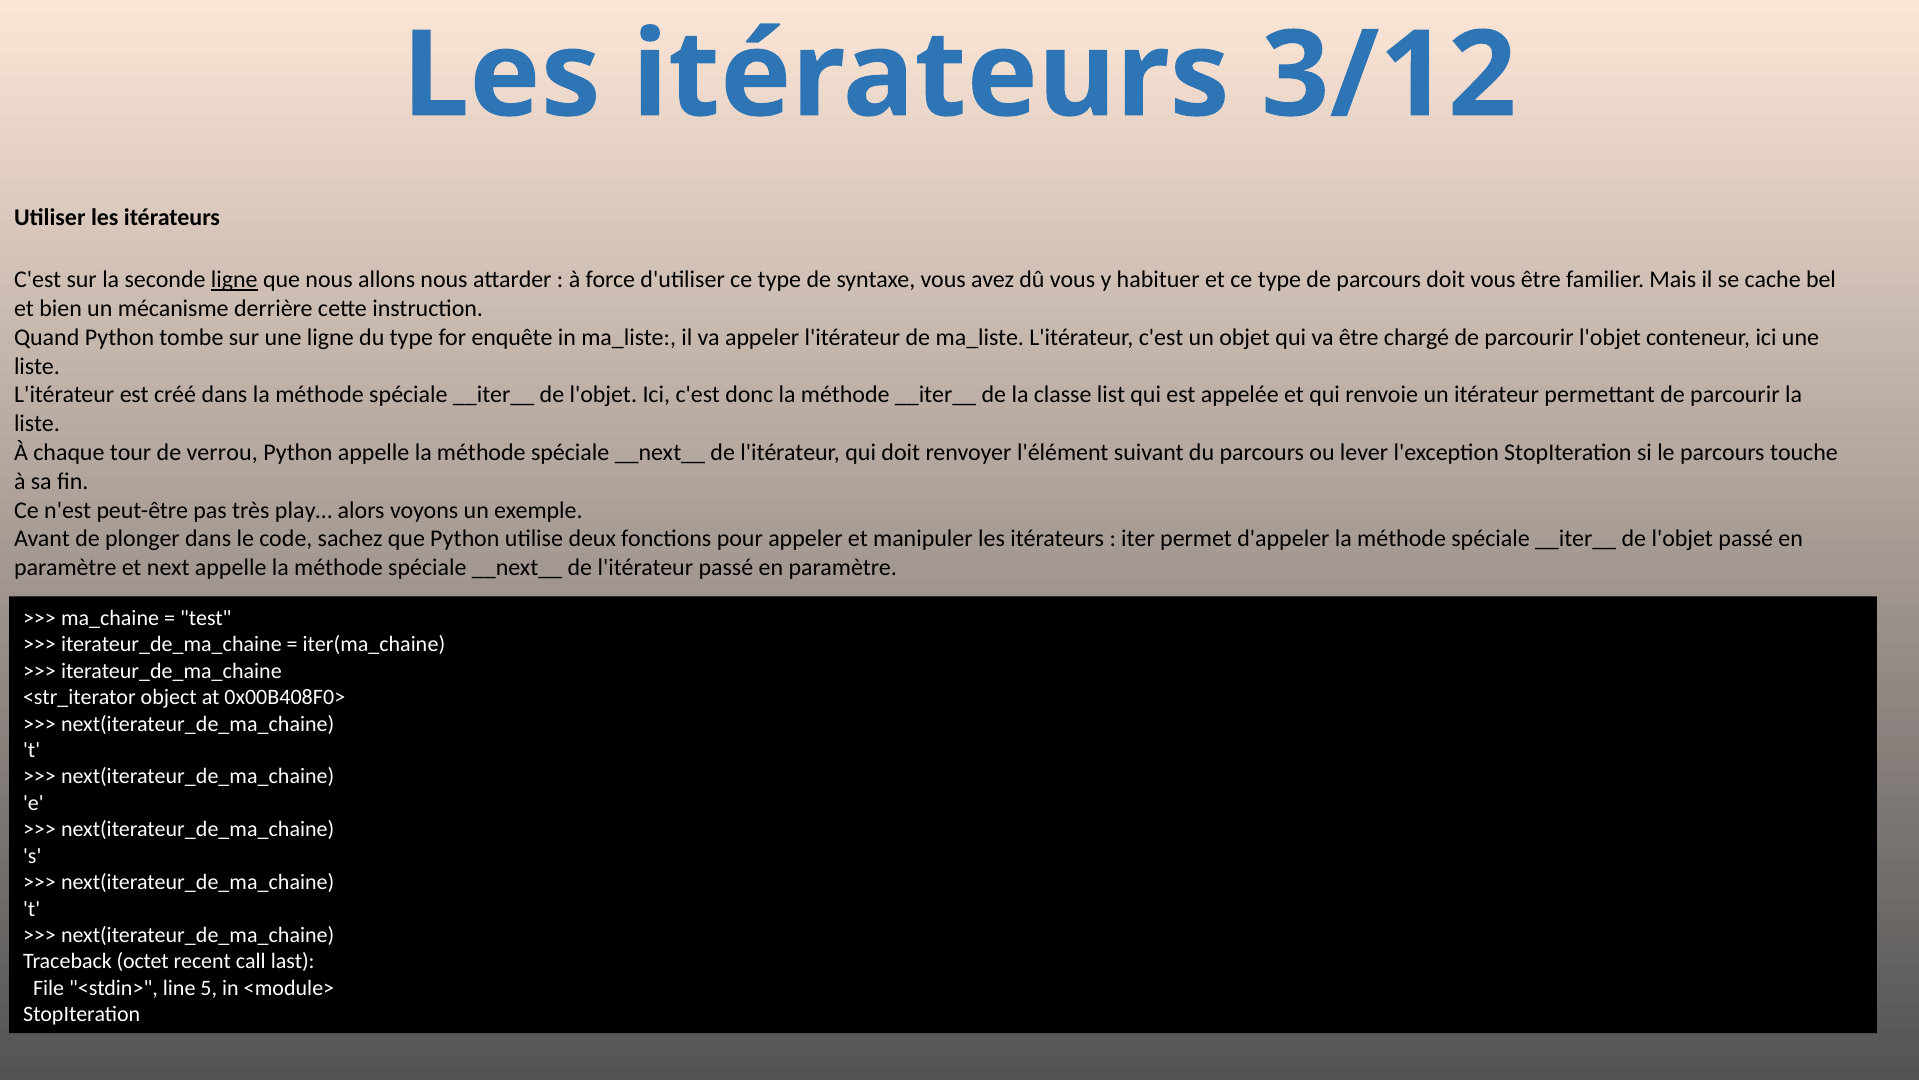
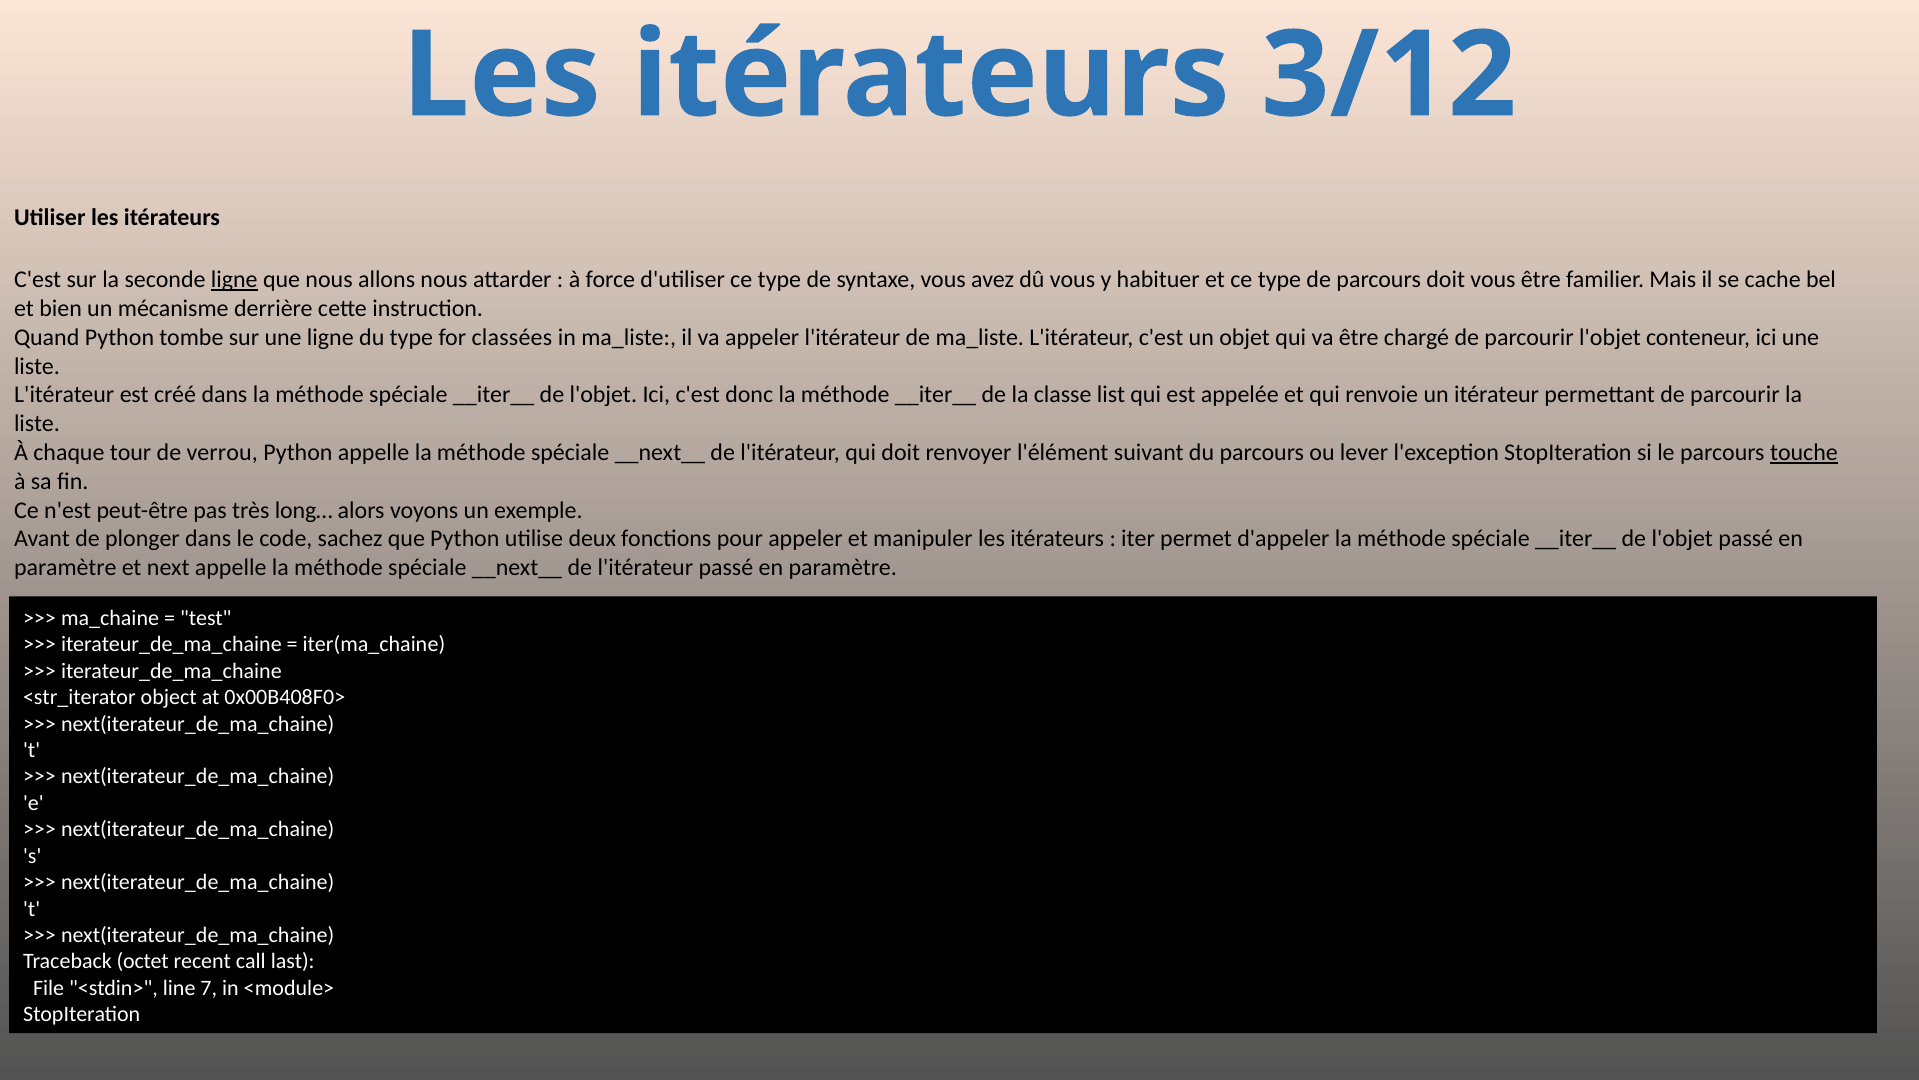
enquête: enquête -> classées (512, 337)
touche underline: none -> present (1804, 452)
play…: play… -> long… (304, 510)
5: 5 -> 7 (209, 988)
